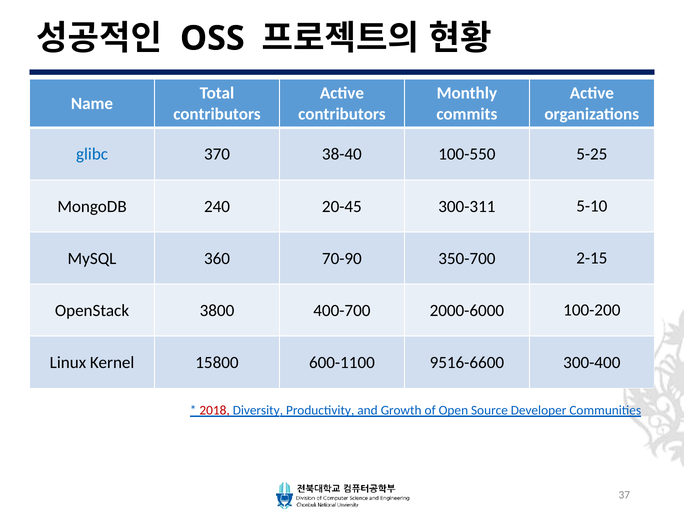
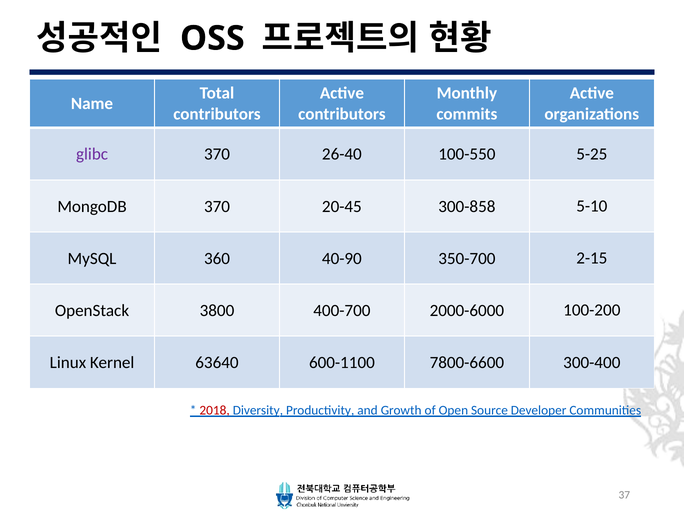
glibc colour: blue -> purple (92, 154)
38-40: 38-40 -> 26-40 (342, 154)
MongoDB 240: 240 -> 370 (217, 206)
300-311: 300-311 -> 300-858 (467, 206)
70-90: 70-90 -> 40-90 (342, 259)
15800: 15800 -> 63640 (217, 363)
9516-6600: 9516-6600 -> 7800-6600 (467, 363)
